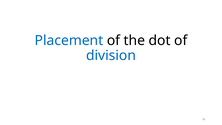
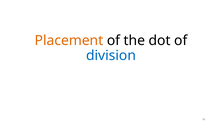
Placement colour: blue -> orange (69, 41)
